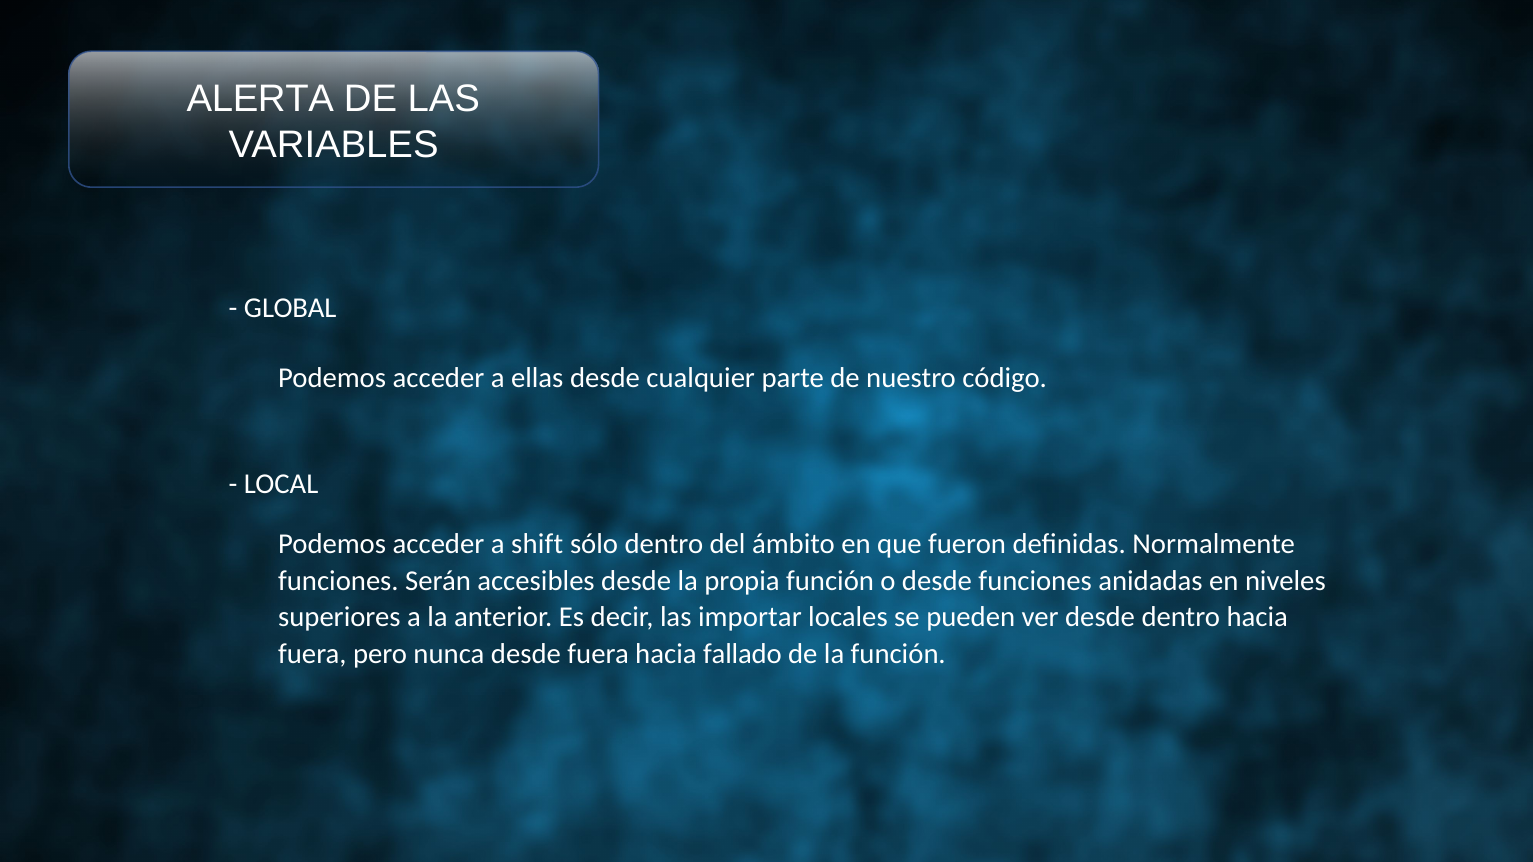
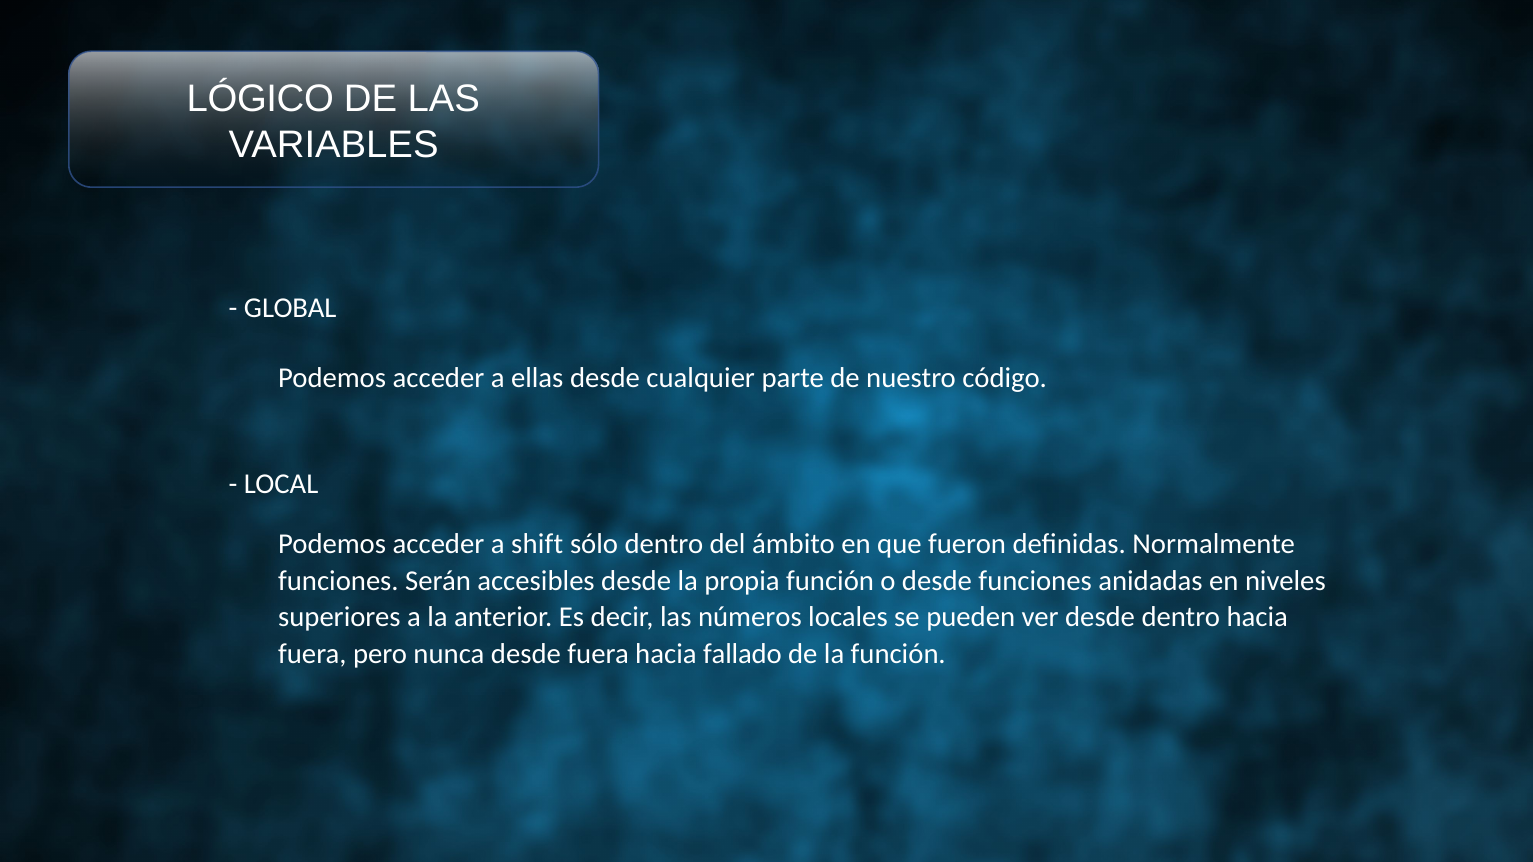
ALERTA: ALERTA -> LÓGICO (260, 99)
importar: importar -> números (750, 617)
